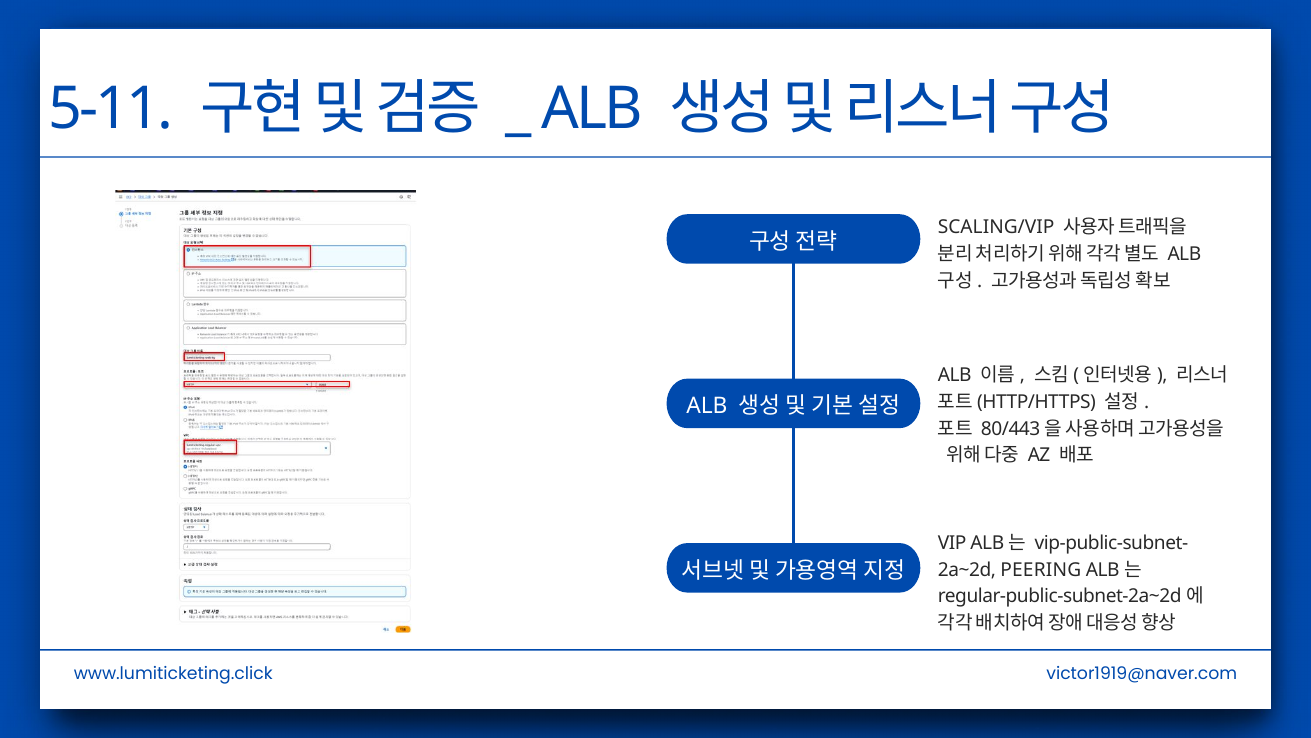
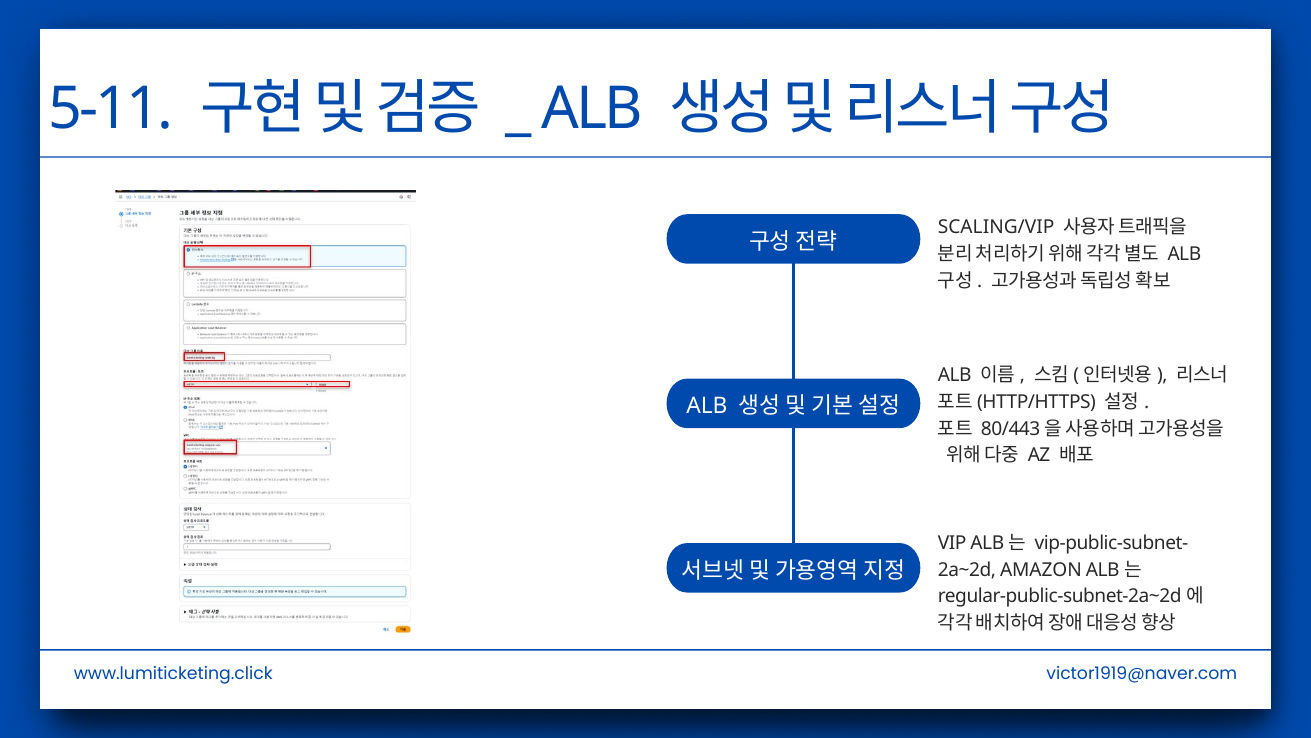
PEERING: PEERING -> AMAZON (1041, 569)
